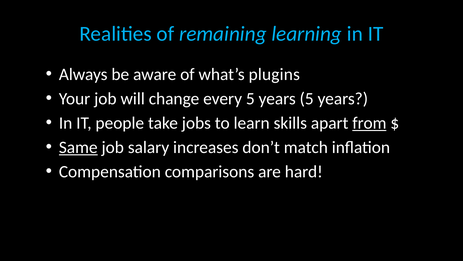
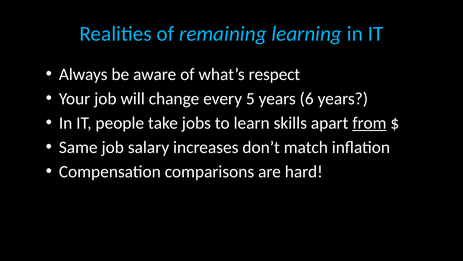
plugins: plugins -> respect (274, 74)
years 5: 5 -> 6 (307, 98)
Same underline: present -> none (78, 147)
